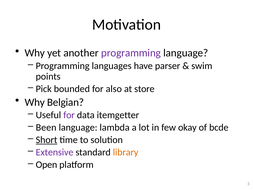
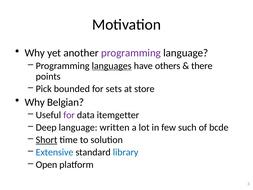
languages underline: none -> present (112, 66)
parser: parser -> others (168, 66)
swim: swim -> there (202, 66)
also: also -> sets (114, 89)
Been: Been -> Deep (46, 127)
lambda: lambda -> written (115, 127)
okay: okay -> such (187, 127)
Extensive colour: purple -> blue (55, 152)
library colour: orange -> blue (126, 152)
